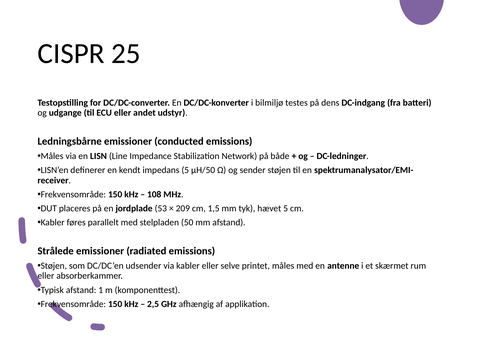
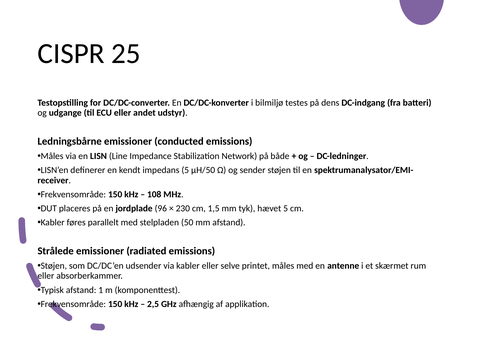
53: 53 -> 96 (161, 208)
209: 209 -> 230 (183, 208)
